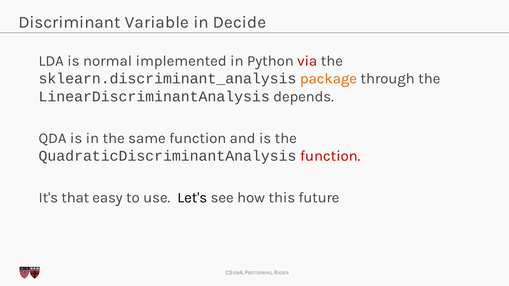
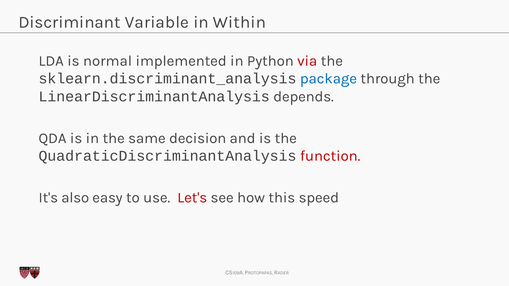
Decide: Decide -> Within (239, 22)
package colour: orange -> blue (328, 79)
same function: function -> decision (198, 138)
that: that -> also (75, 198)
Let's colour: black -> red (192, 198)
future: future -> speed (319, 198)
